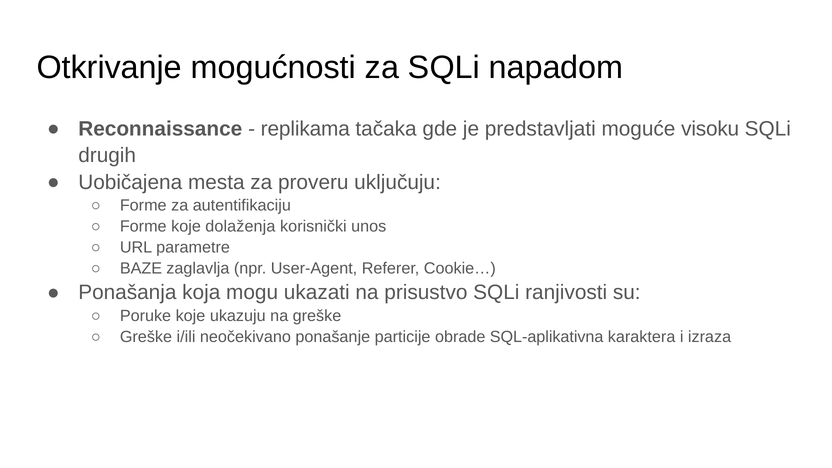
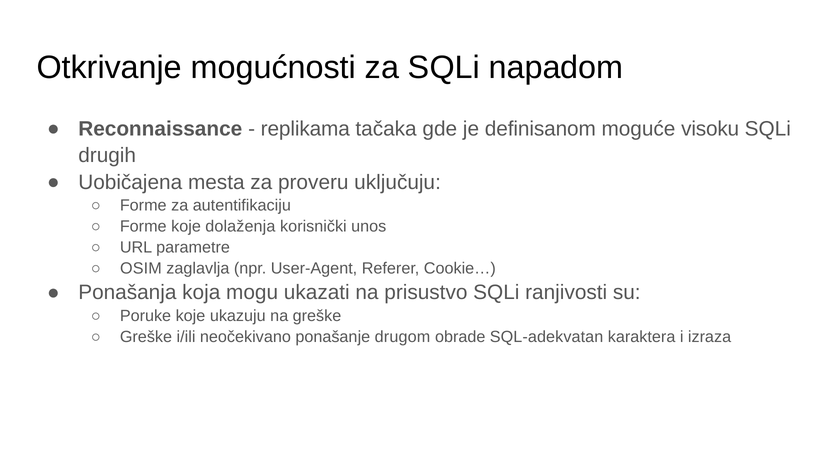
predstavljati: predstavljati -> definisanom (540, 129)
BAZE: BAZE -> OSIM (141, 268)
particije: particije -> drugom (403, 337)
SQL-aplikativna: SQL-aplikativna -> SQL-adekvatan (547, 337)
